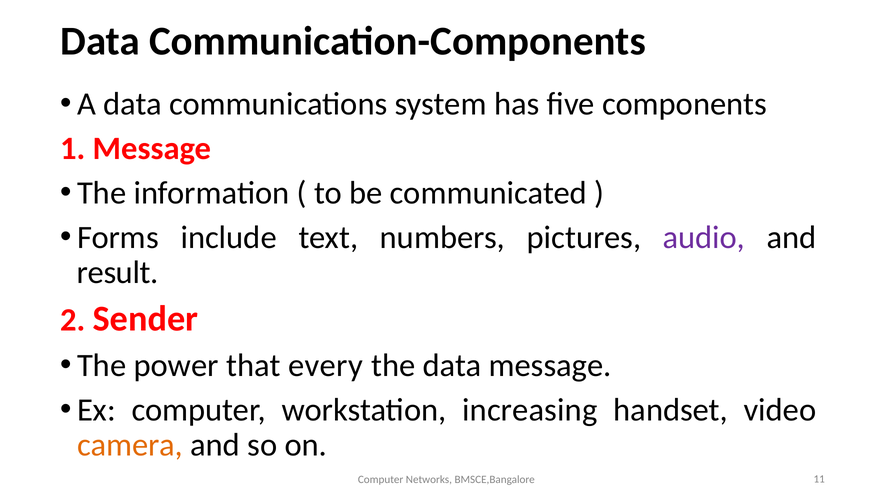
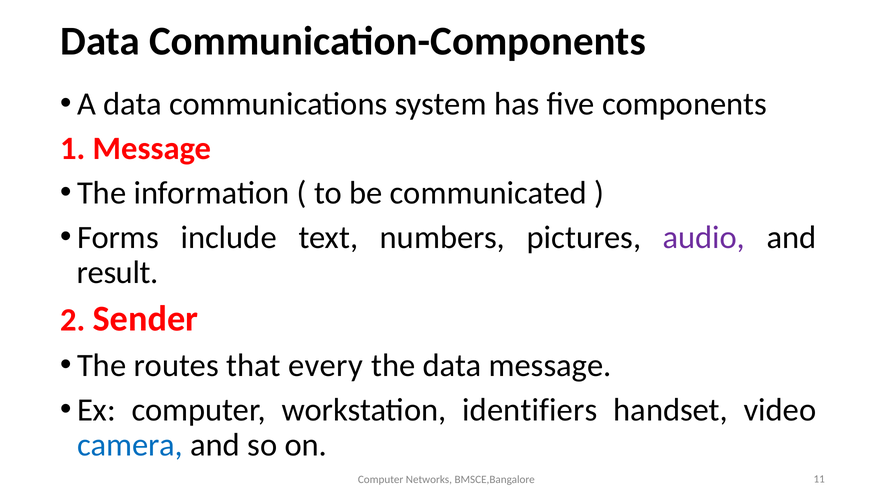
power: power -> routes (176, 366)
increasing: increasing -> identifiers (530, 410)
camera colour: orange -> blue (130, 445)
